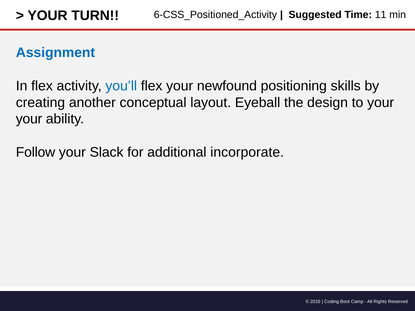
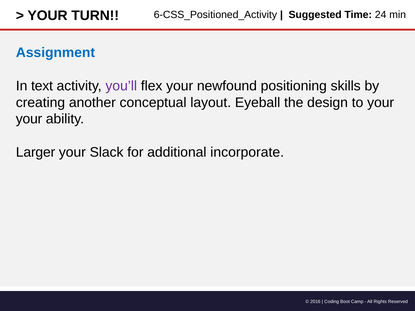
11: 11 -> 24 (381, 15)
In flex: flex -> text (42, 86)
you’ll colour: blue -> purple (121, 86)
Follow: Follow -> Larger (36, 152)
